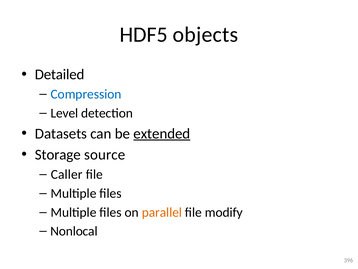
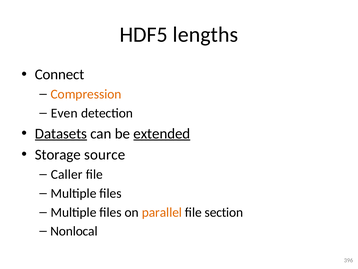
objects: objects -> lengths (205, 35)
Detailed: Detailed -> Connect (60, 74)
Compression colour: blue -> orange (86, 94)
Level: Level -> Even (64, 113)
Datasets underline: none -> present (61, 133)
modify: modify -> section (224, 212)
